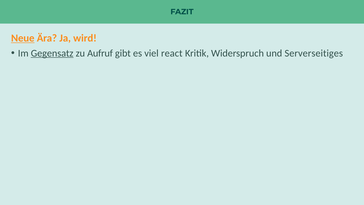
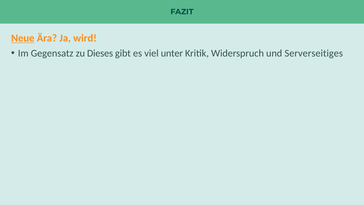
Gegensatz underline: present -> none (52, 53)
Aufruf: Aufruf -> Dieses (100, 53)
react: react -> unter (172, 53)
